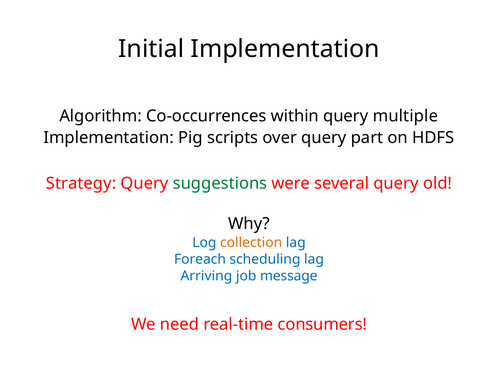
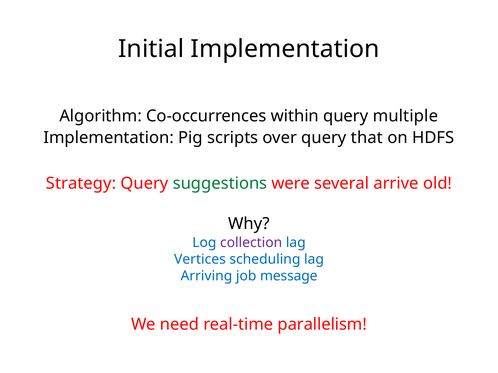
part: part -> that (367, 138)
several query: query -> arrive (396, 184)
collection colour: orange -> purple (251, 243)
Foreach: Foreach -> Vertices (200, 260)
consumers: consumers -> parallelism (322, 325)
